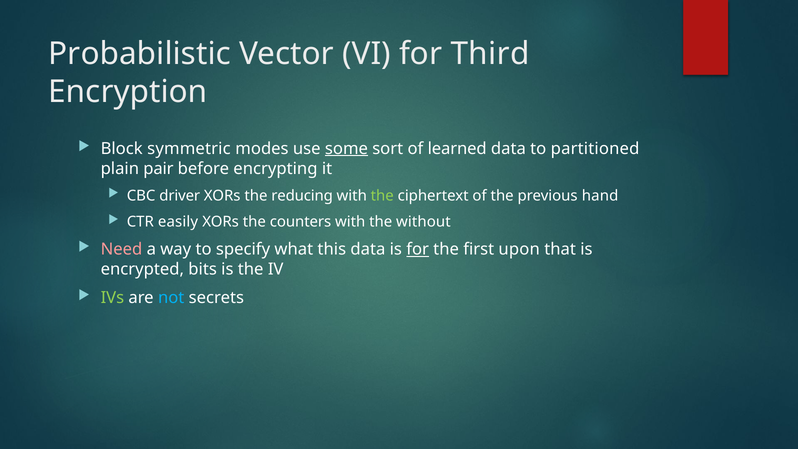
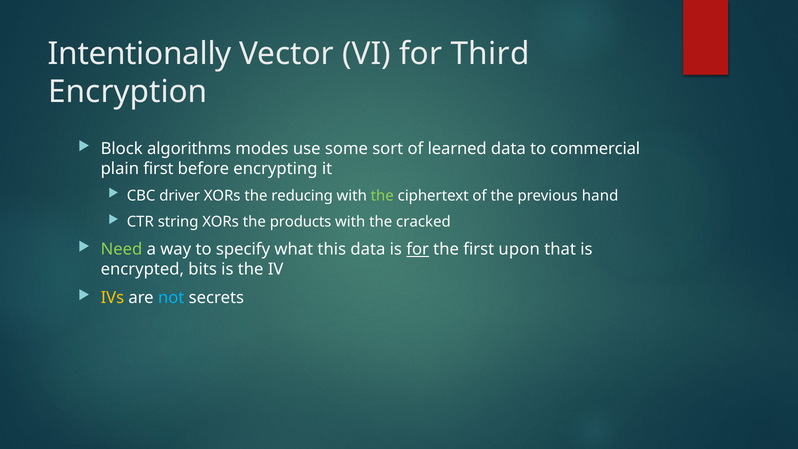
Probabilistic: Probabilistic -> Intentionally (140, 54)
symmetric: symmetric -> algorithms (189, 149)
some underline: present -> none (346, 149)
partitioned: partitioned -> commercial (595, 149)
plain pair: pair -> first (158, 168)
easily: easily -> string (178, 222)
counters: counters -> products (301, 222)
without: without -> cracked (423, 222)
Need colour: pink -> light green (121, 249)
IVs colour: light green -> yellow (112, 298)
